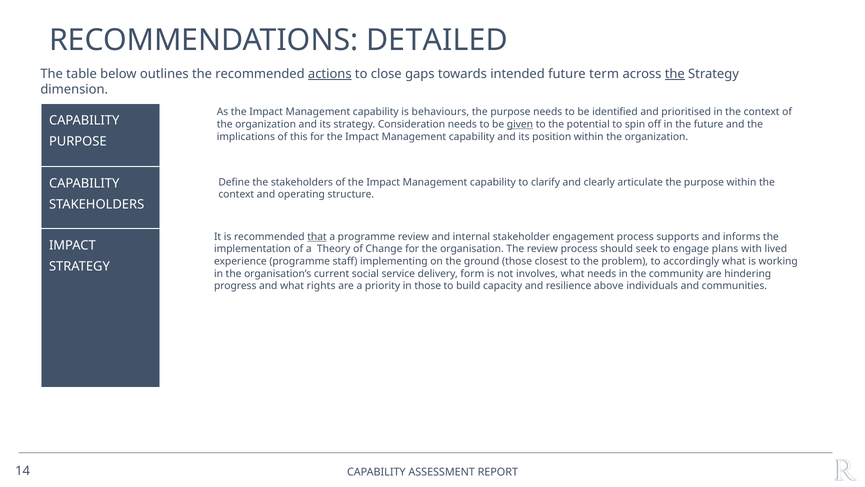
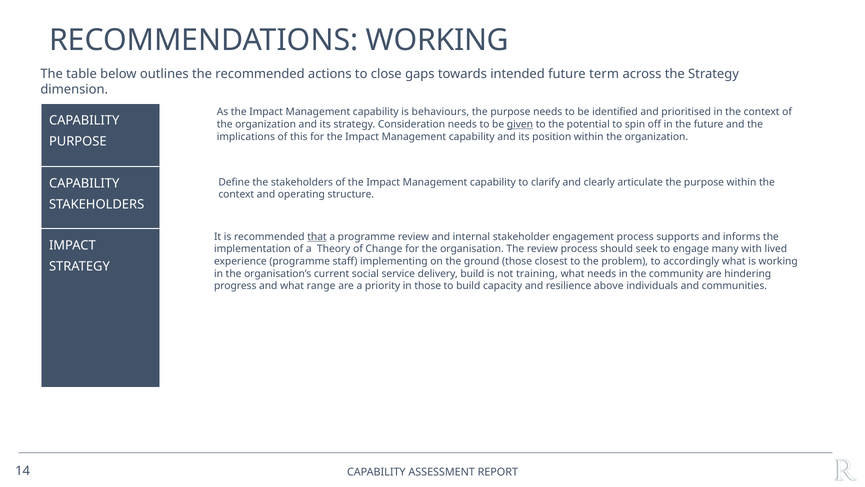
RECOMMENDATIONS DETAILED: DETAILED -> WORKING (437, 40)
actions underline: present -> none (330, 74)
the underline: present -> none (675, 74)
plans: plans -> many (725, 249)
delivery form: form -> build (472, 273)
involves: involves -> training (537, 273)
rights: rights -> range (321, 286)
